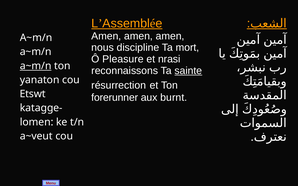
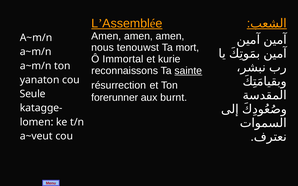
discipline: discipline -> tenouwst (138, 48)
Pleasure: Pleasure -> Immortal (123, 59)
nrasi: nrasi -> kurie (169, 59)
a~m/n underline: present -> none (36, 66)
Etswt: Etswt -> Seule (33, 94)
